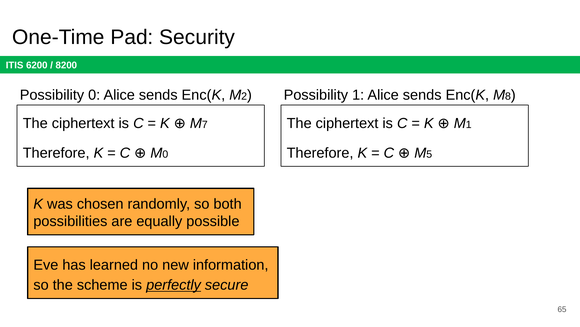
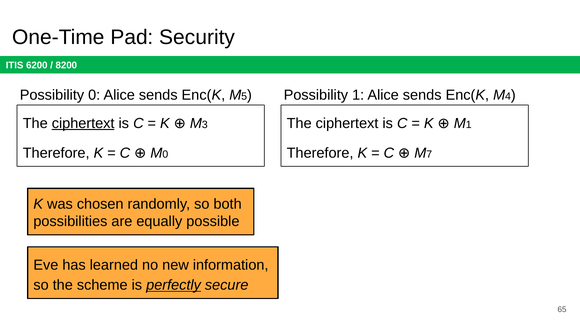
2: 2 -> 5 (244, 96)
8: 8 -> 4 (508, 96)
ciphertext underline: none -> present (83, 123)
7: 7 -> 3 (205, 124)
5: 5 -> 7 (429, 154)
